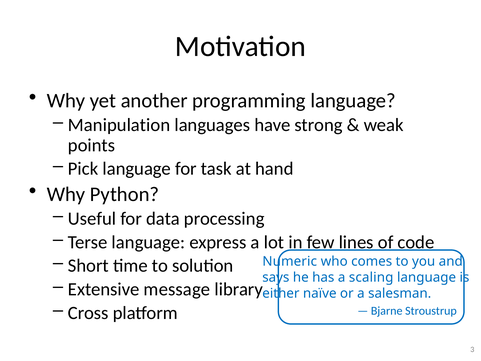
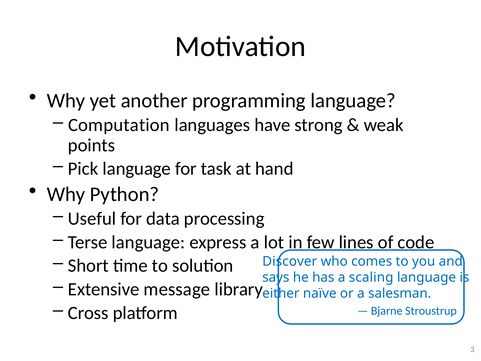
Manipulation: Manipulation -> Computation (119, 125)
Numeric: Numeric -> Discover (290, 261)
